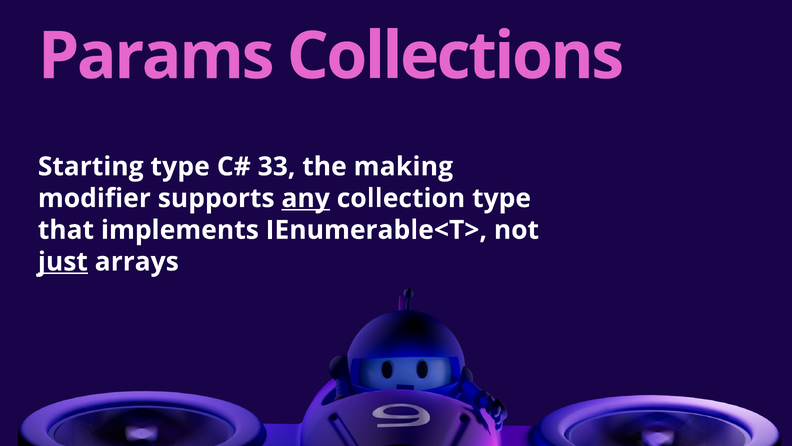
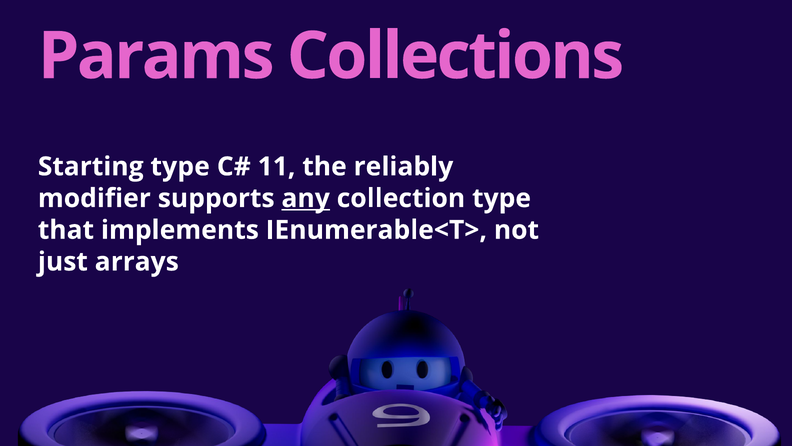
33: 33 -> 11 (277, 166)
making: making -> reliably (403, 166)
just underline: present -> none (63, 262)
